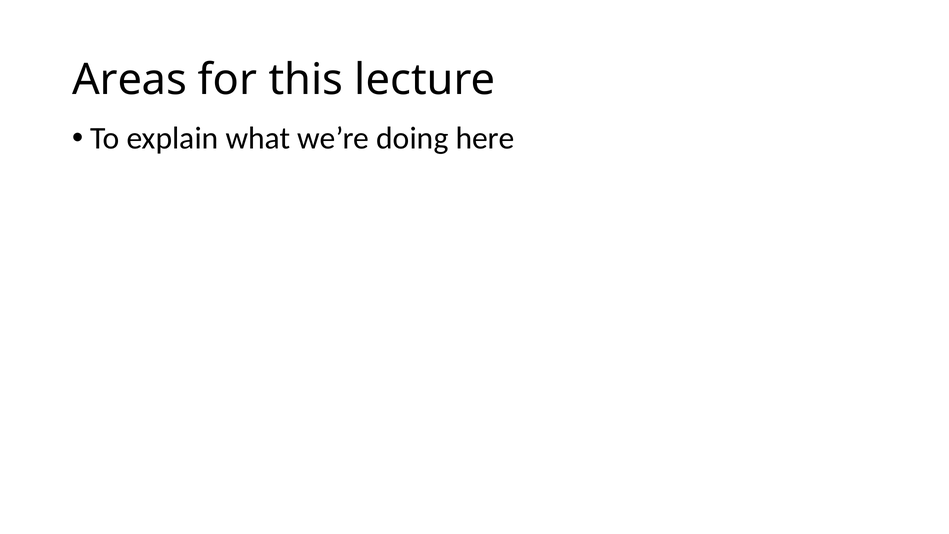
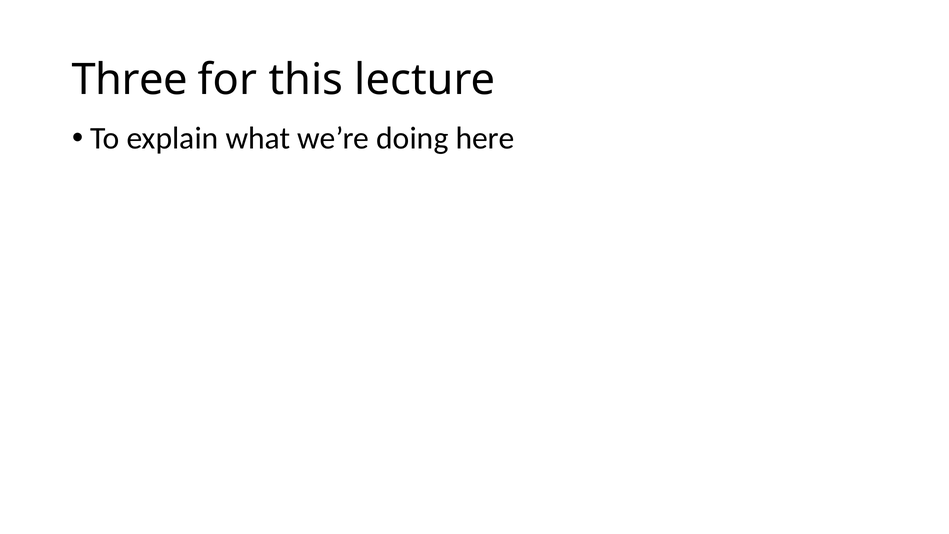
Areas: Areas -> Three (130, 80)
